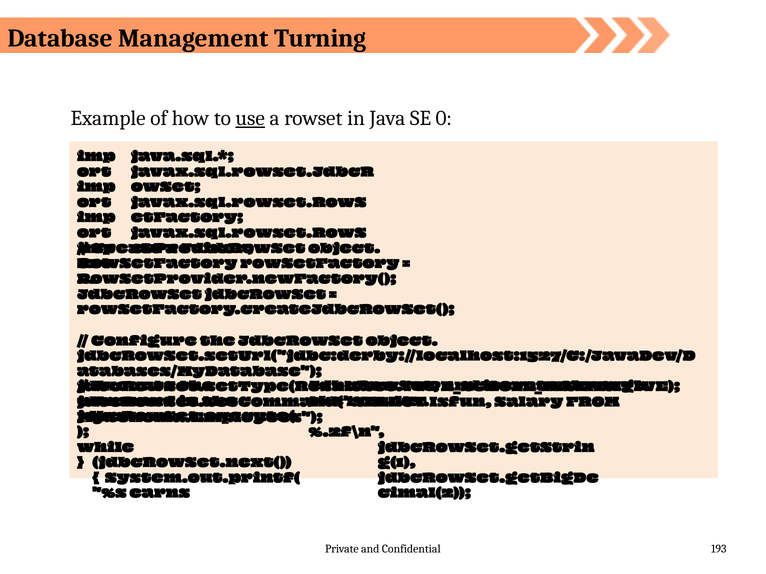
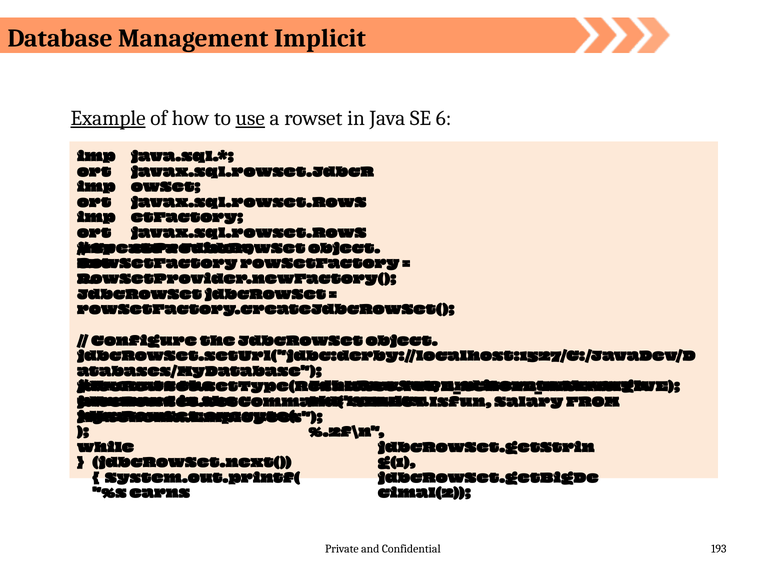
Turning: Turning -> Implicit (320, 39)
Example underline: none -> present (108, 118)
0: 0 -> 6 (444, 118)
